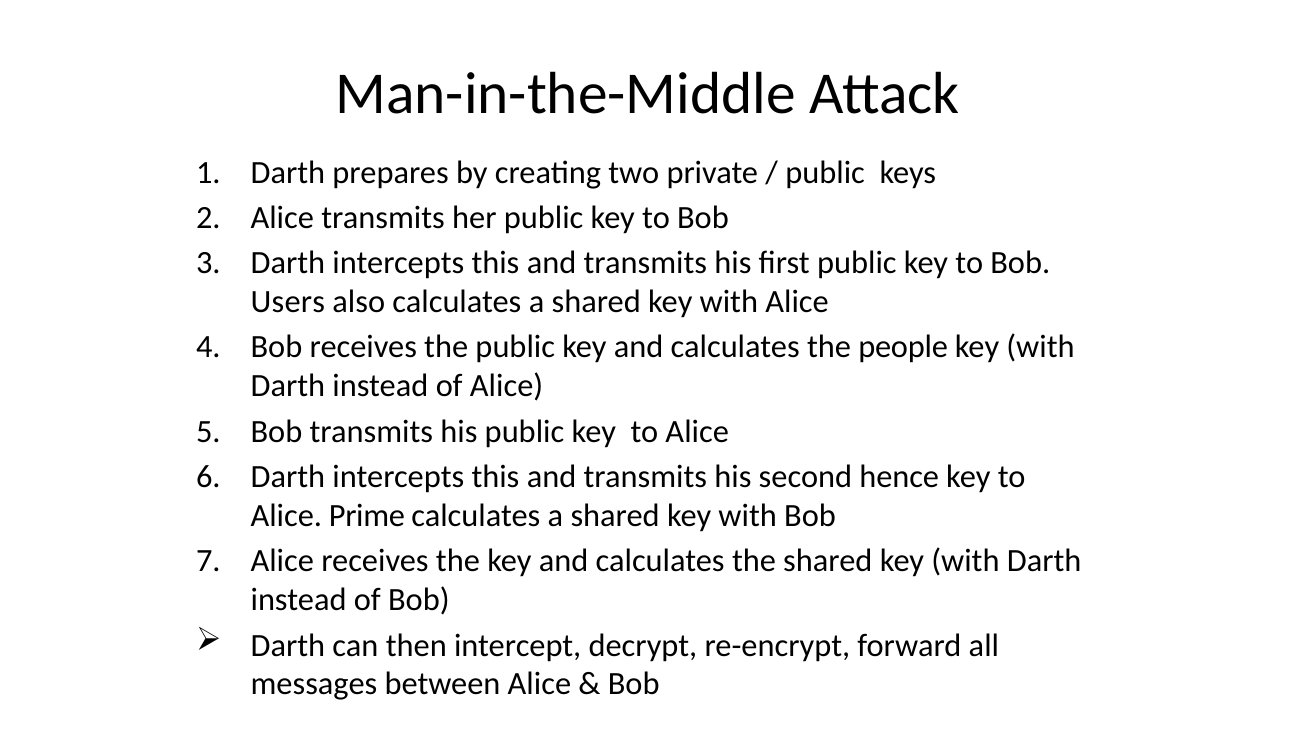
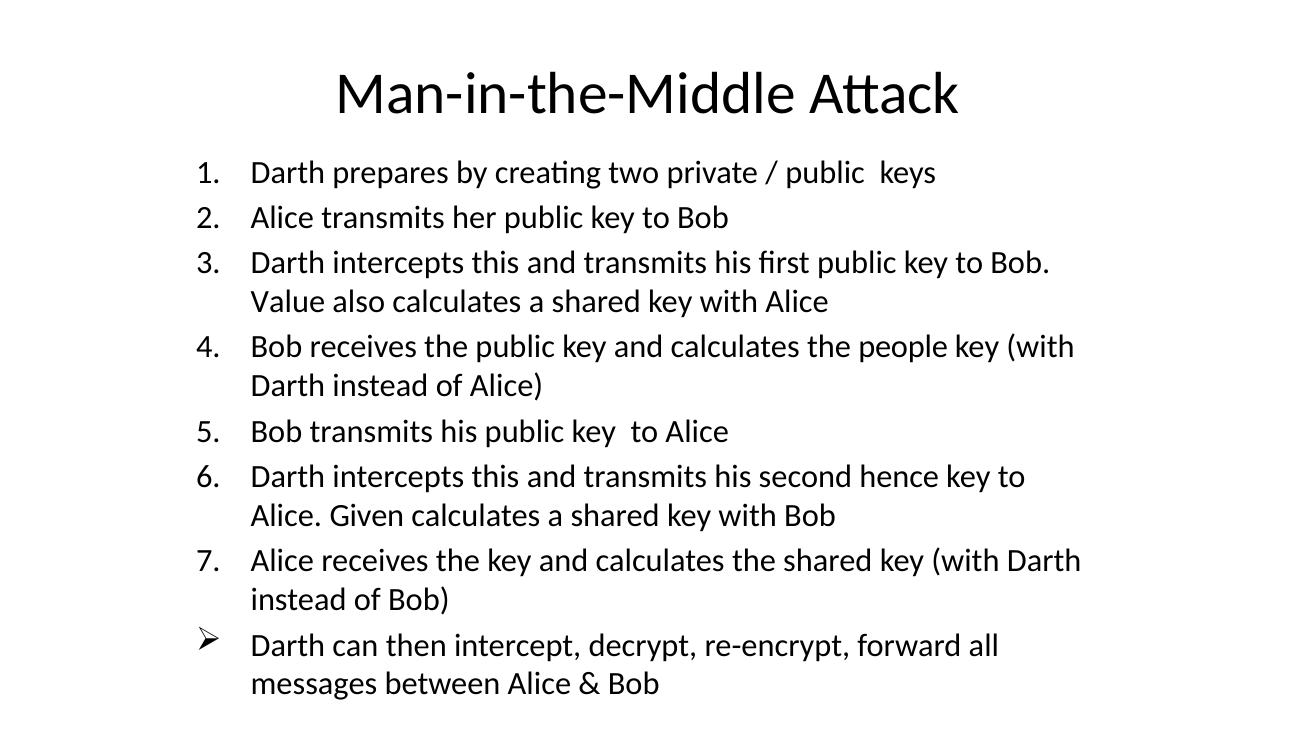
Users: Users -> Value (288, 302)
Prime: Prime -> Given (367, 516)
